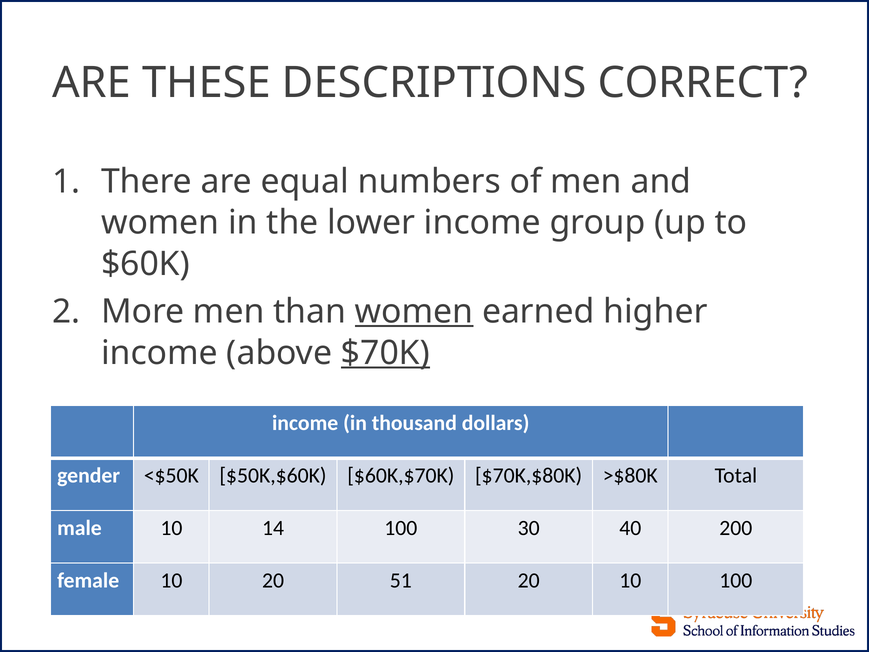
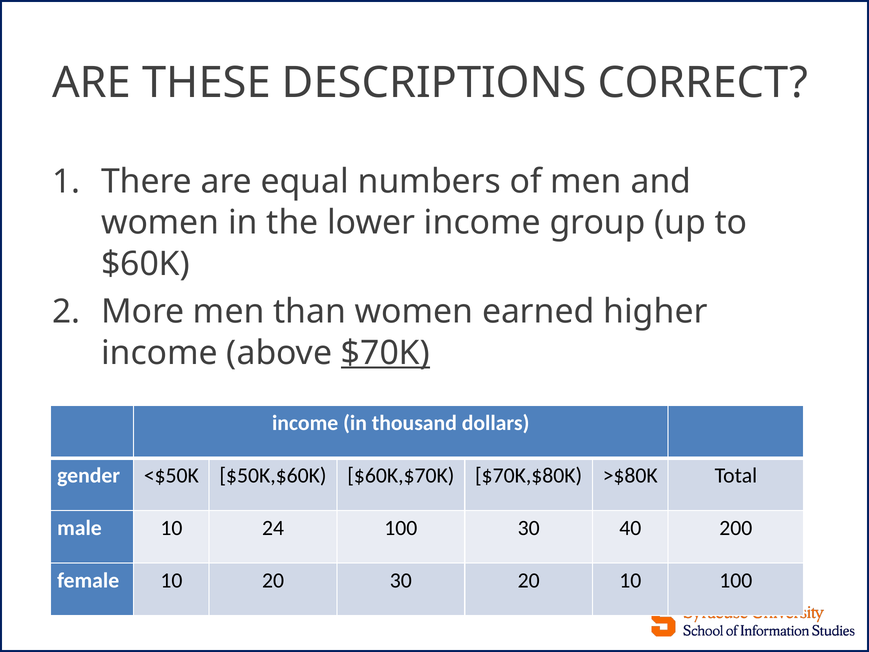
women underline: present -> none (414, 311)
14: 14 -> 24 (273, 528)
20 51: 51 -> 30 (401, 580)
